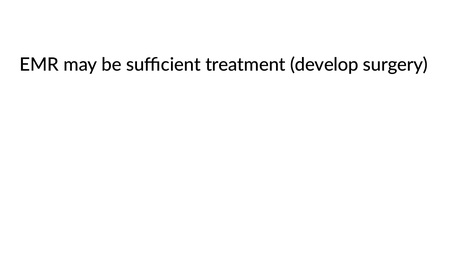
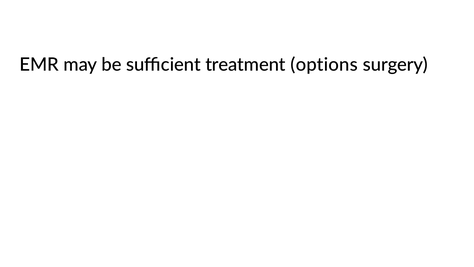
develop: develop -> options (324, 65)
